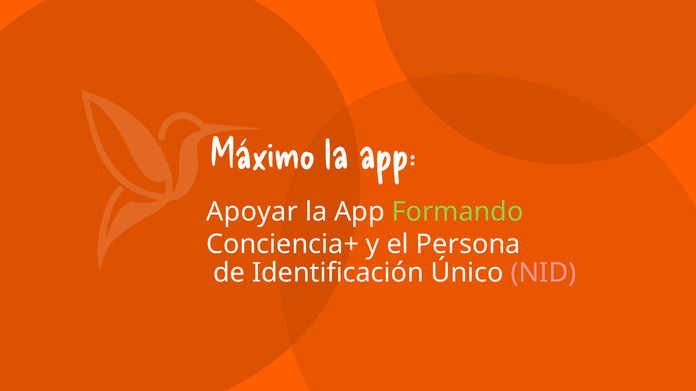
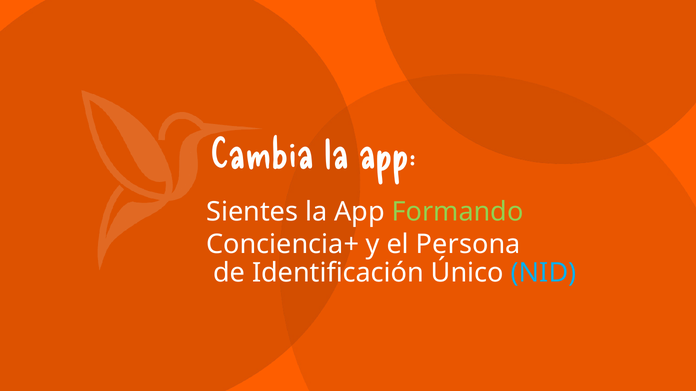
Máximo: Máximo -> Cambia (262, 155)
Apoyar: Apoyar -> Sientes (252, 212)
NID colour: pink -> light blue (544, 273)
